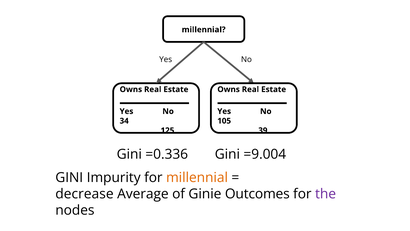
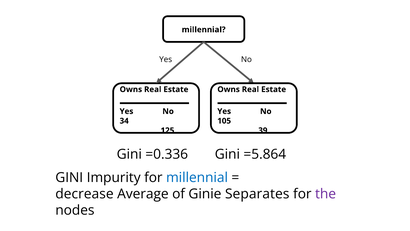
=9.004: =9.004 -> =5.864 (265, 154)
millennial colour: orange -> blue (197, 177)
Outcomes: Outcomes -> Separates (257, 194)
